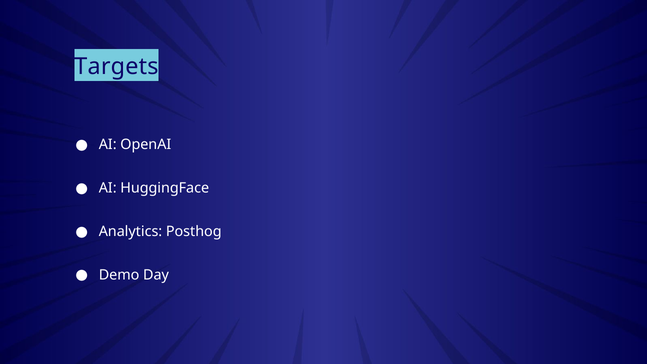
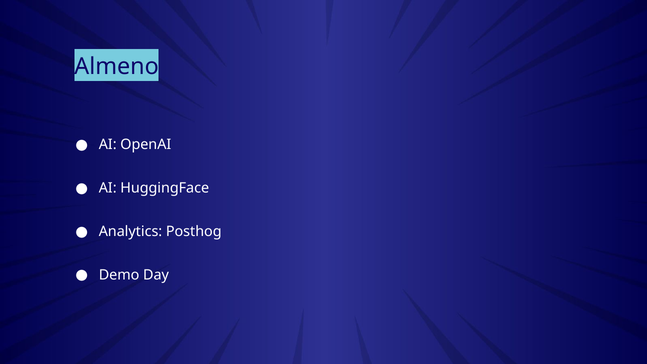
Targets: Targets -> Almeno (117, 66)
